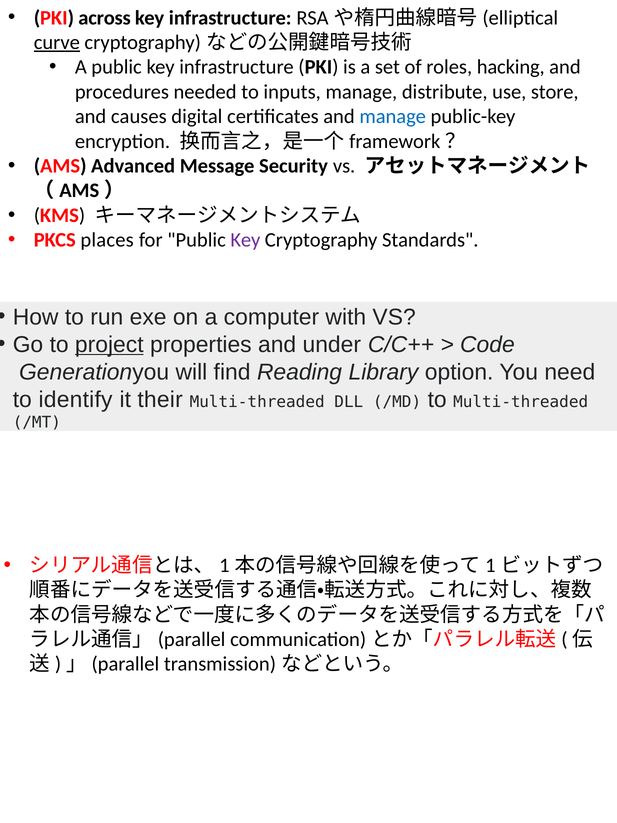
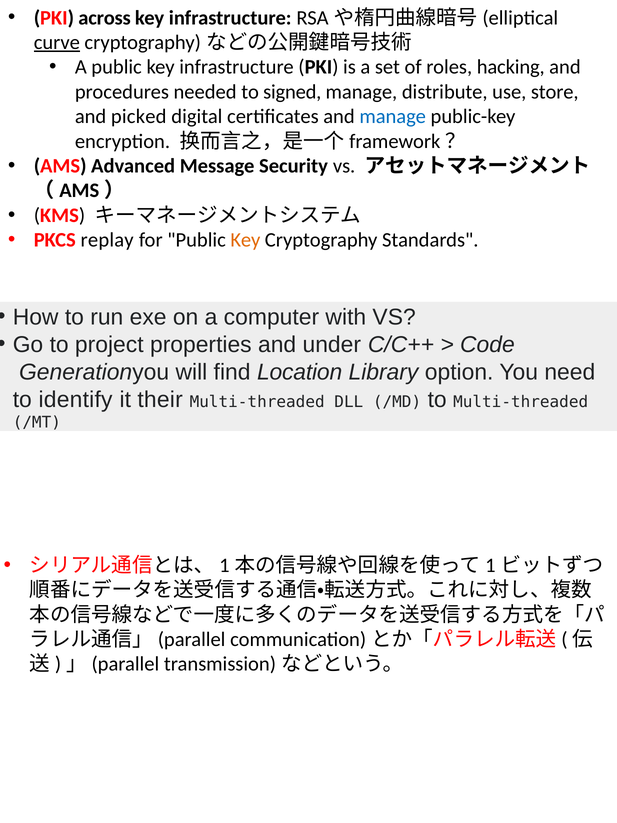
inputs: inputs -> signed (292, 92)
causes: causes -> picked (139, 117)
places: places -> replay (107, 240)
Key colour: purple -> orange (245, 240)
project underline: present -> none (109, 345)
Reading: Reading -> Location (300, 372)
